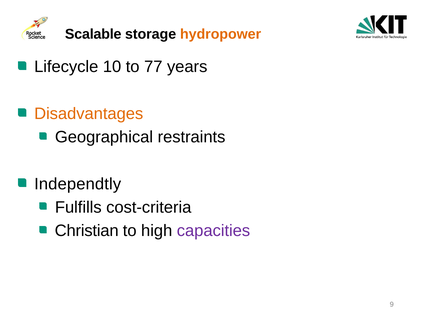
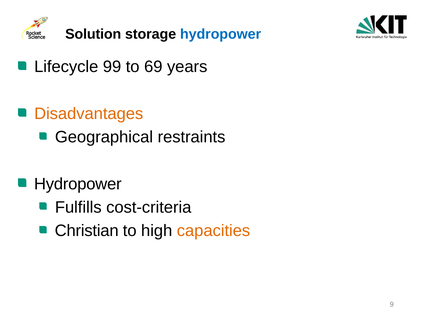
Scalable: Scalable -> Solution (93, 34)
hydropower colour: orange -> blue (221, 34)
10: 10 -> 99 (112, 67)
77: 77 -> 69 (153, 67)
Independtly: Independtly -> Hydropower (78, 184)
capacities colour: purple -> orange (213, 231)
